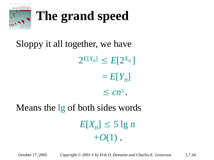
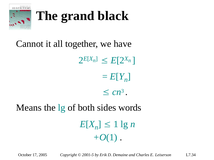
speed: speed -> black (113, 16)
Sloppy: Sloppy -> Cannot (30, 44)
5: 5 -> 1 (116, 124)
